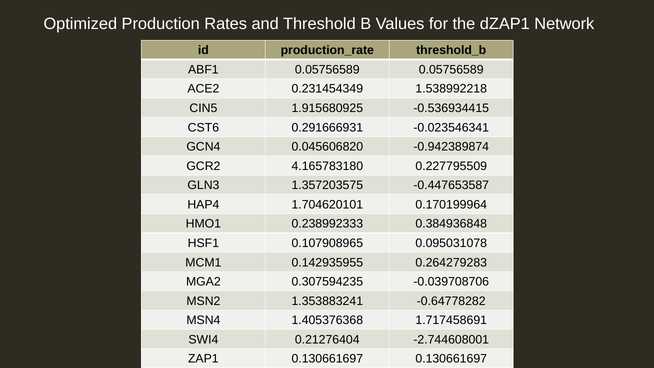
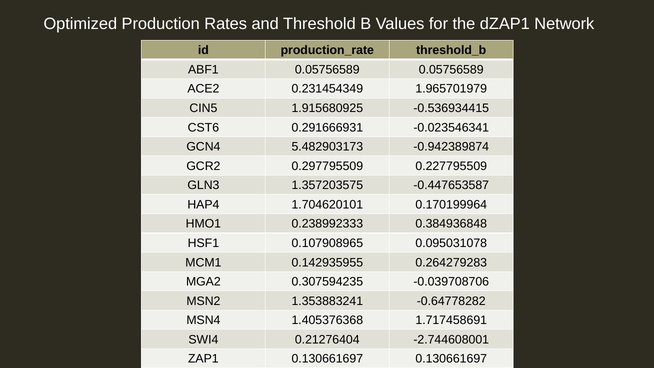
1.538992218: 1.538992218 -> 1.965701979 (451, 89)
0.045606820: 0.045606820 -> 5.482903173 (327, 147)
4.165783180: 4.165783180 -> 0.297795509 (327, 166)
